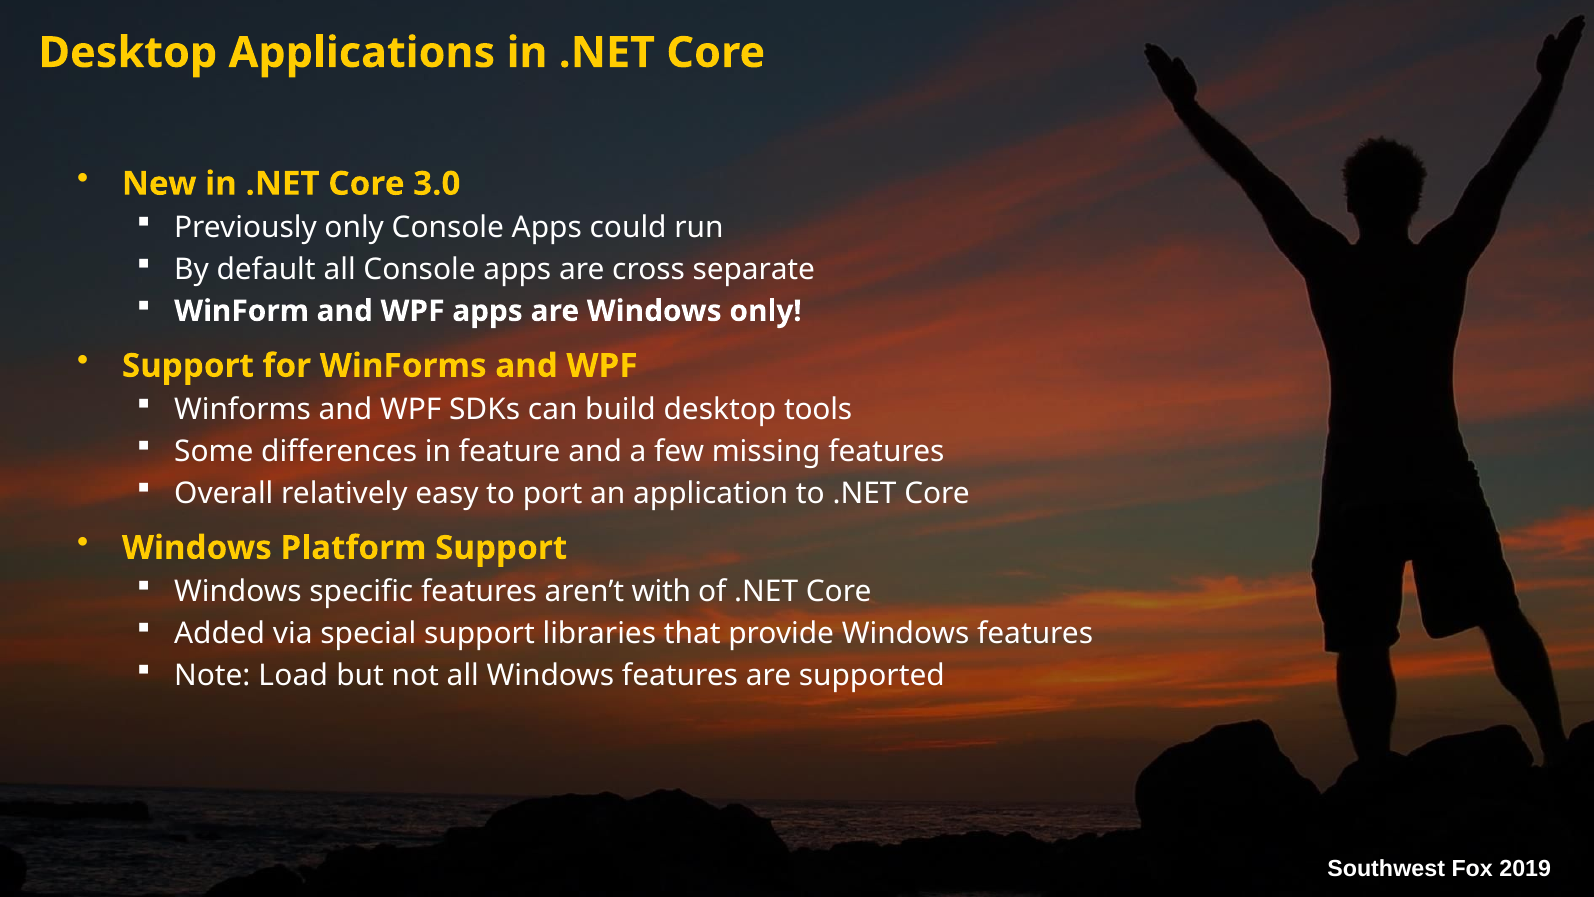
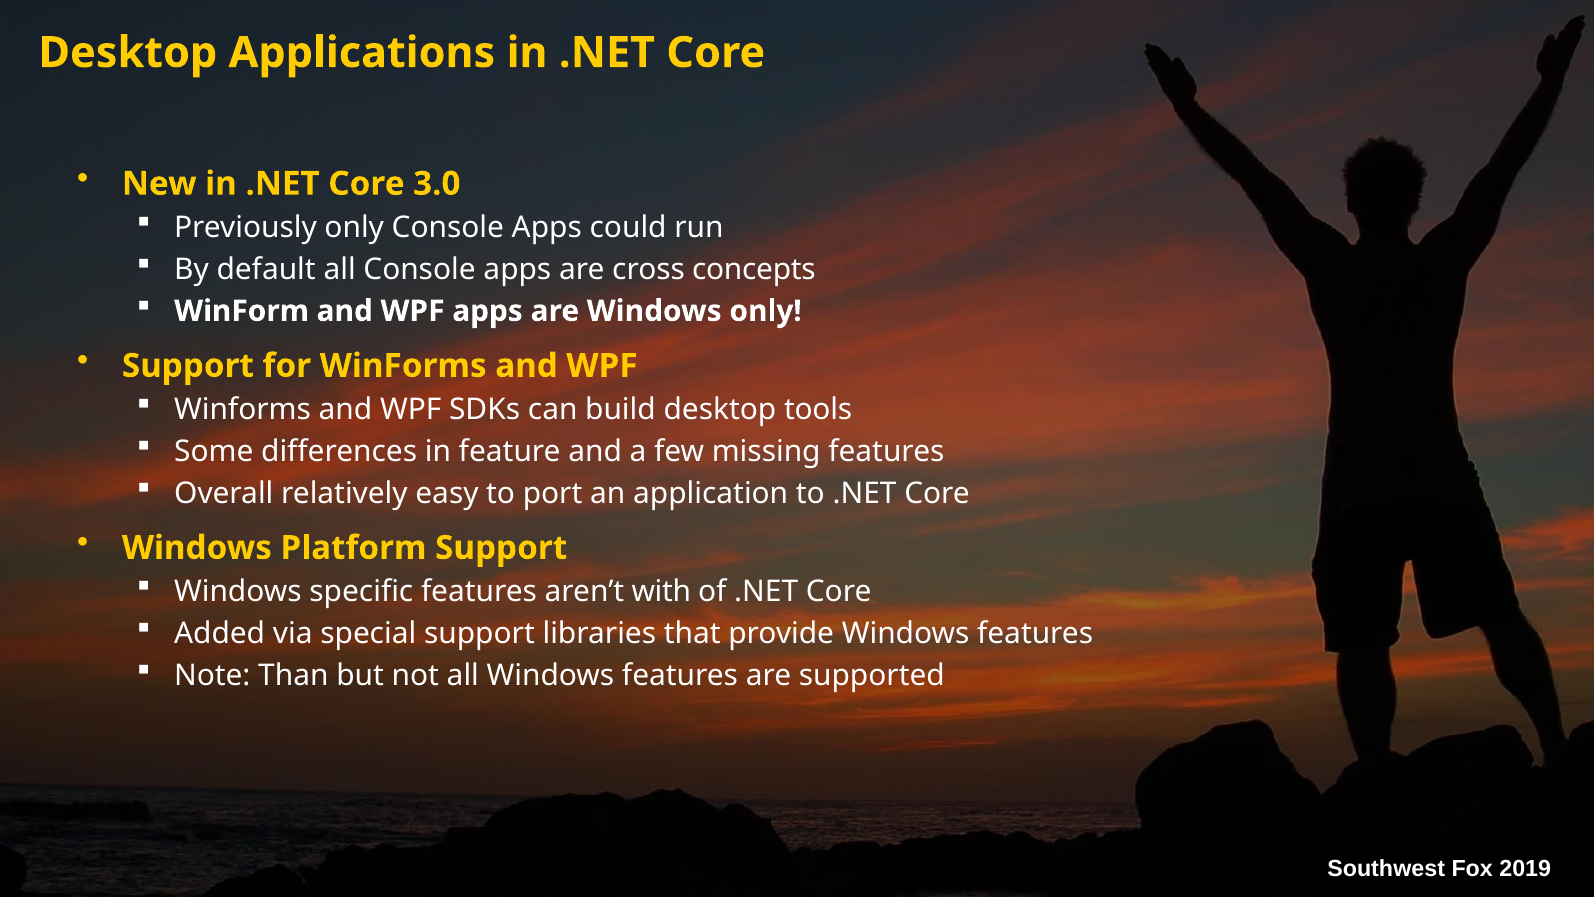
separate: separate -> concepts (754, 269)
Load: Load -> Than (293, 675)
